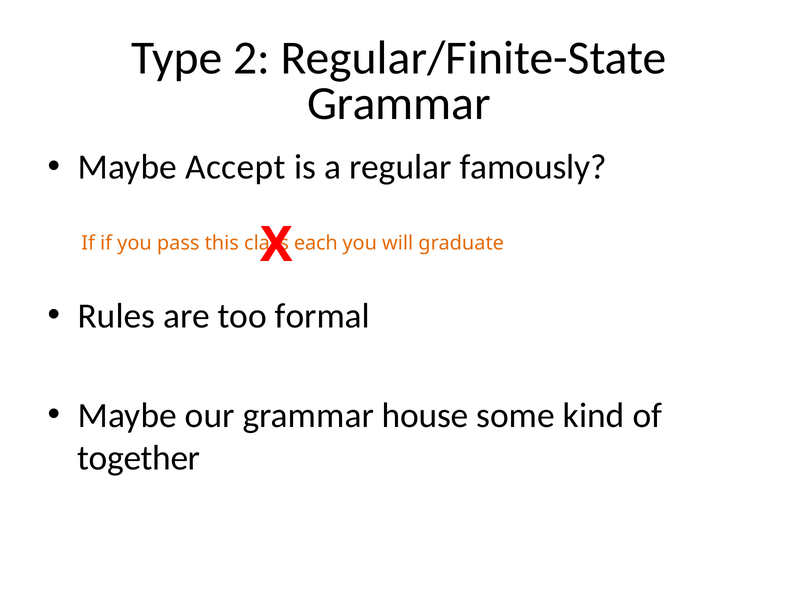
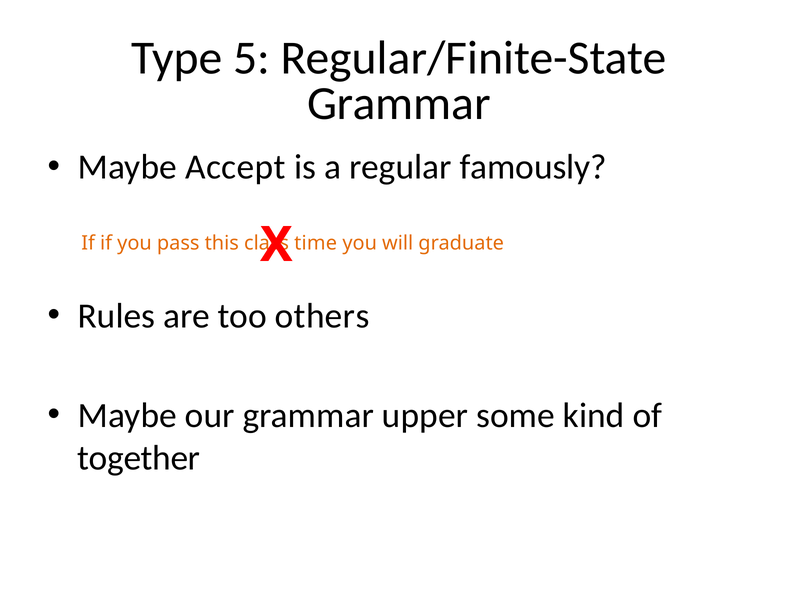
2: 2 -> 5 (252, 58)
each: each -> time (316, 243)
formal: formal -> others (322, 316)
house: house -> upper (425, 416)
